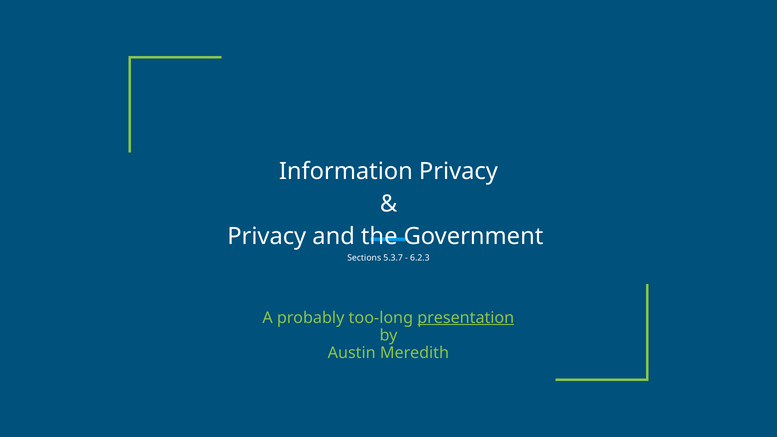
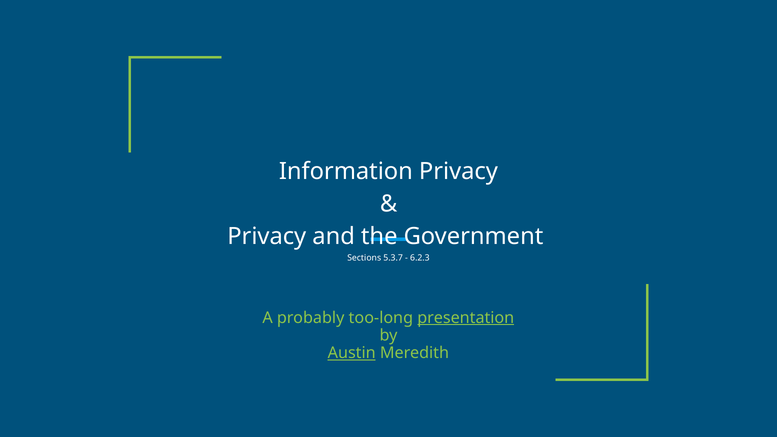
Austin underline: none -> present (352, 353)
